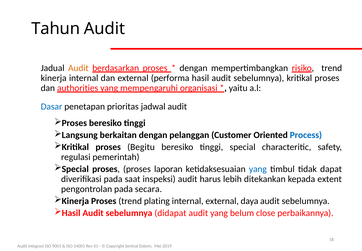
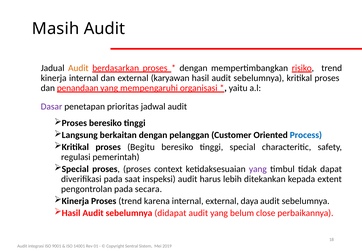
Tahun: Tahun -> Masih (56, 29)
performa: performa -> karyawan (170, 78)
authorities: authorities -> penandaan (78, 88)
Dasar colour: blue -> purple (51, 106)
laporan: laporan -> context (168, 169)
yang colour: blue -> purple (258, 169)
plating: plating -> karena (157, 201)
